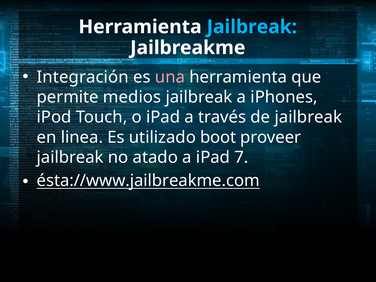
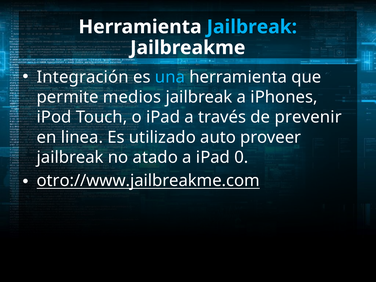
una colour: pink -> light blue (170, 77)
de jailbreak: jailbreak -> prevenir (308, 117)
boot: boot -> auto (218, 137)
7: 7 -> 0 (241, 157)
ésta://www.jailbreakme.com: ésta://www.jailbreakme.com -> otro://www.jailbreakme.com (148, 181)
